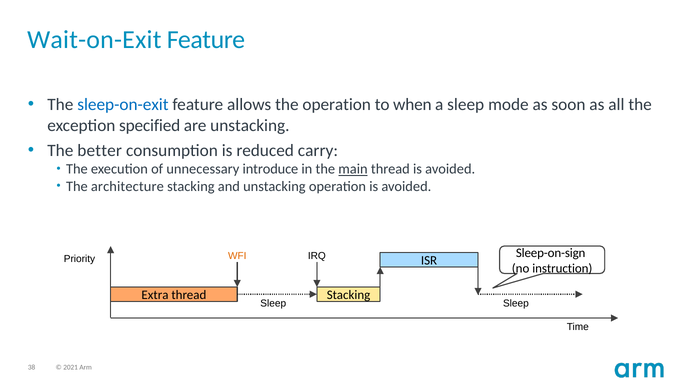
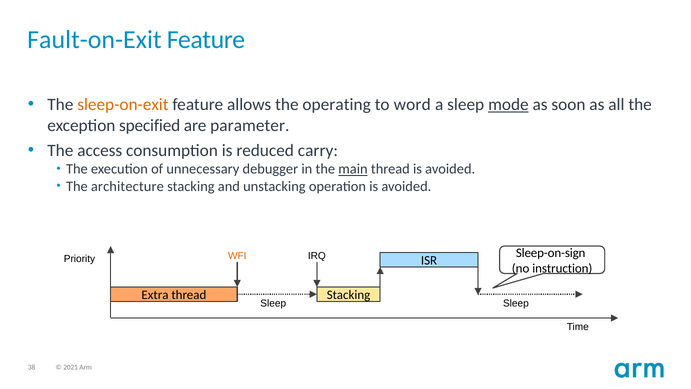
Wait-on-Exit: Wait-on-Exit -> Fault-on-Exit (94, 40)
sleep-on-exit colour: blue -> orange (123, 105)
the operation: operation -> operating (337, 105)
when: when -> word (412, 105)
mode underline: none -> present (508, 105)
are unstacking: unstacking -> parameter (250, 125)
better: better -> access (100, 150)
introduce: introduce -> debugger (270, 169)
